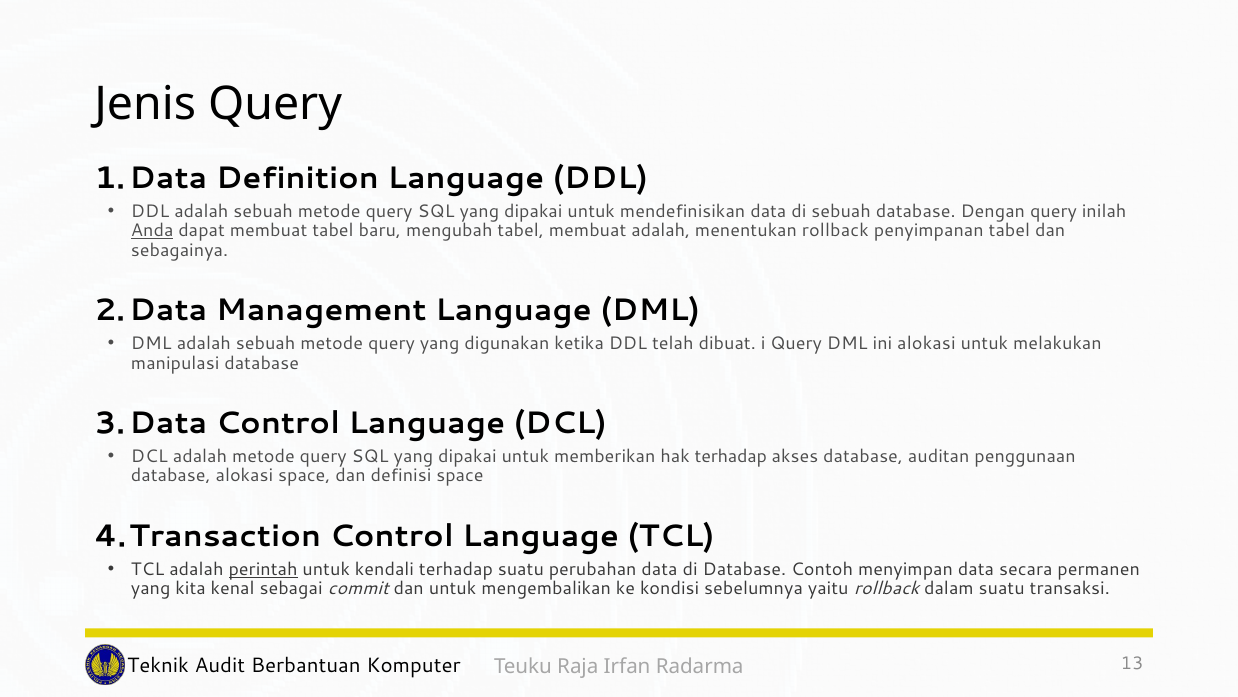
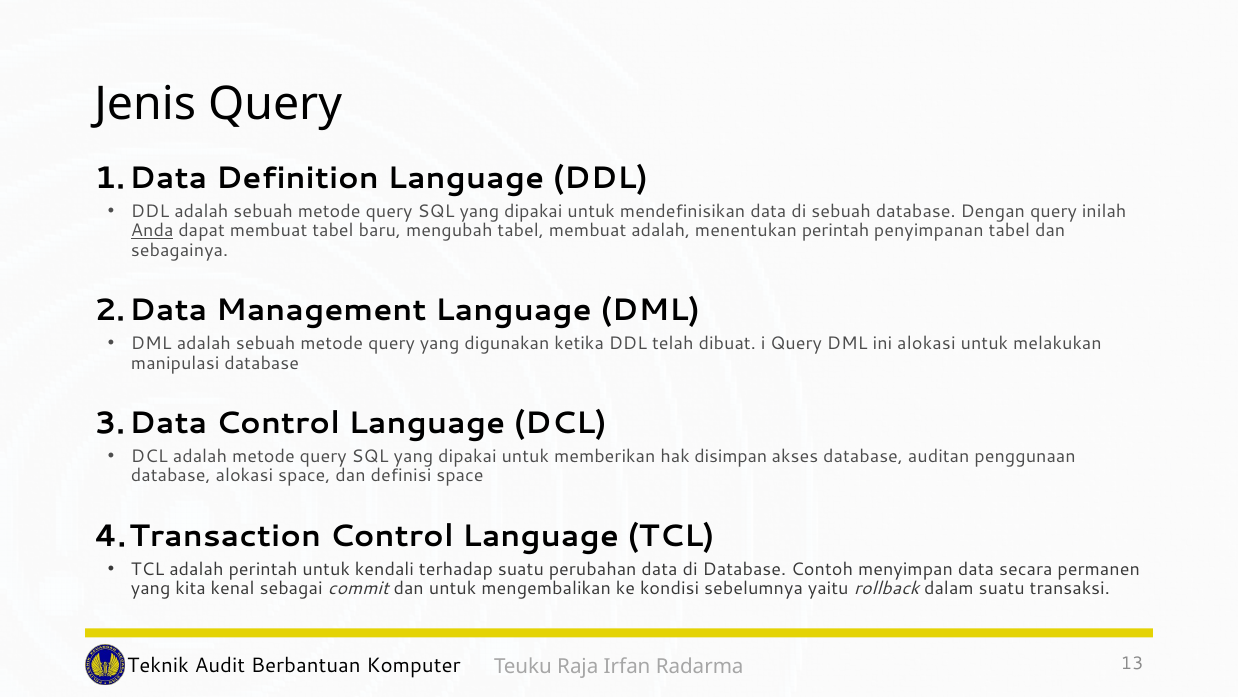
menentukan rollback: rollback -> perintah (836, 230)
hak terhadap: terhadap -> disimpan (731, 456)
perintah underline: present -> none (263, 569)
